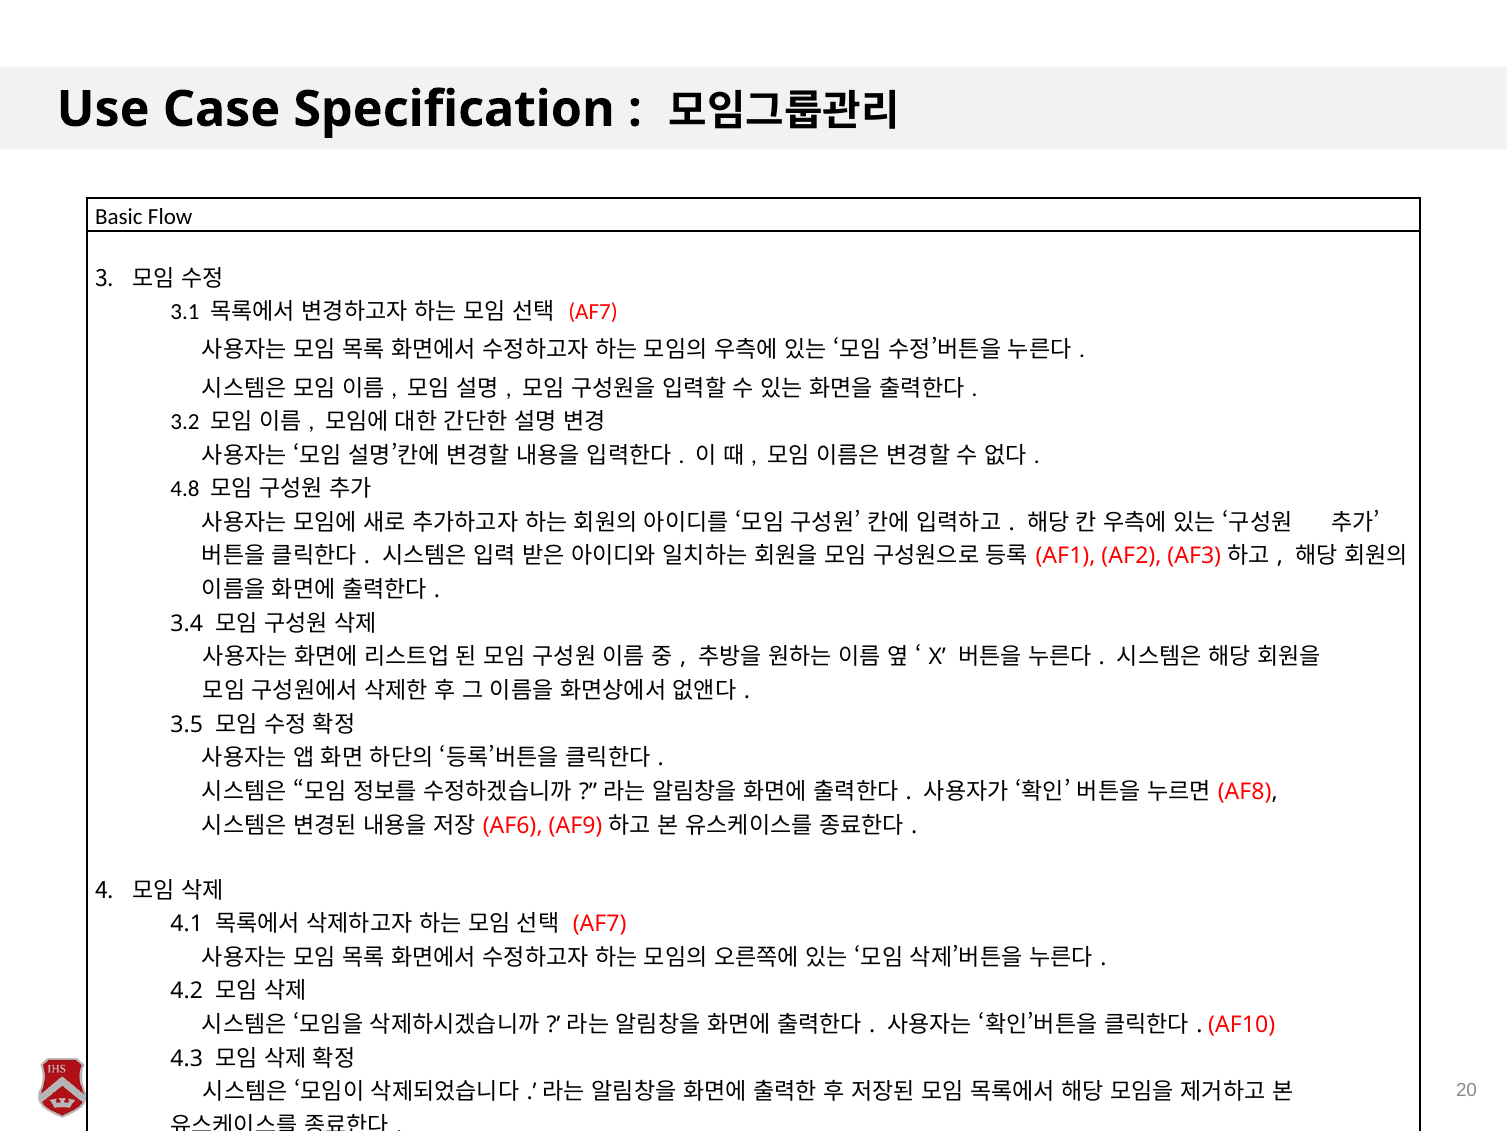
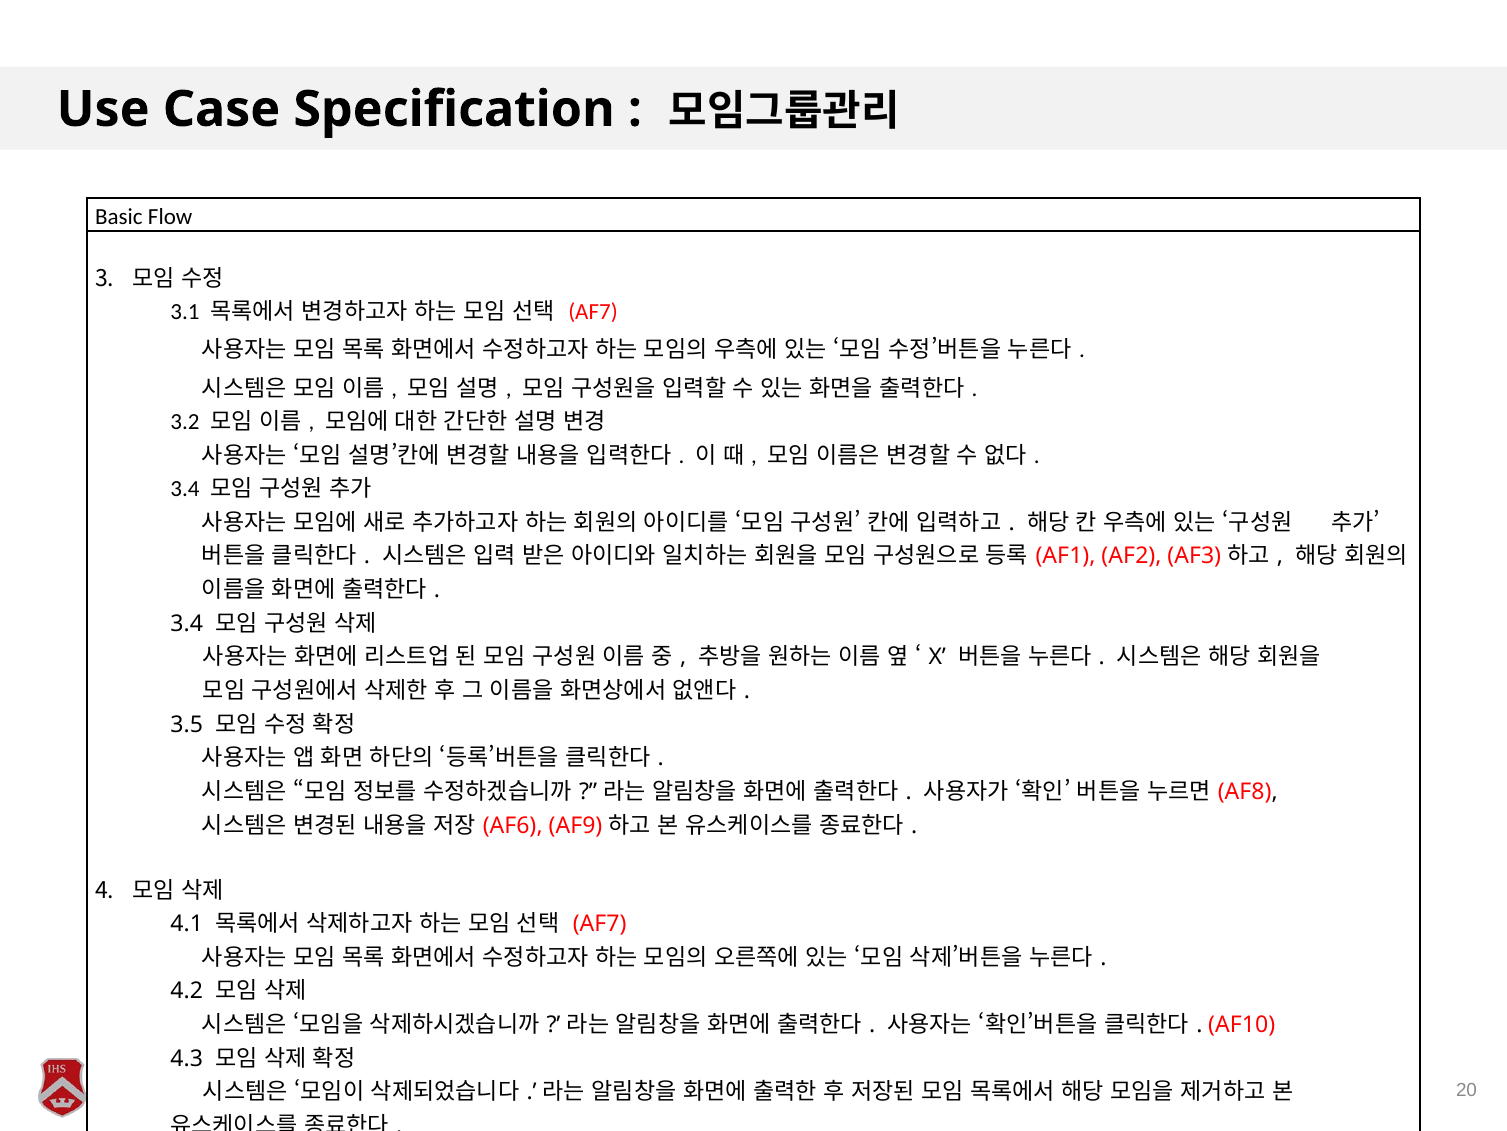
4.8: 4.8 -> 3.4 (185, 489)
